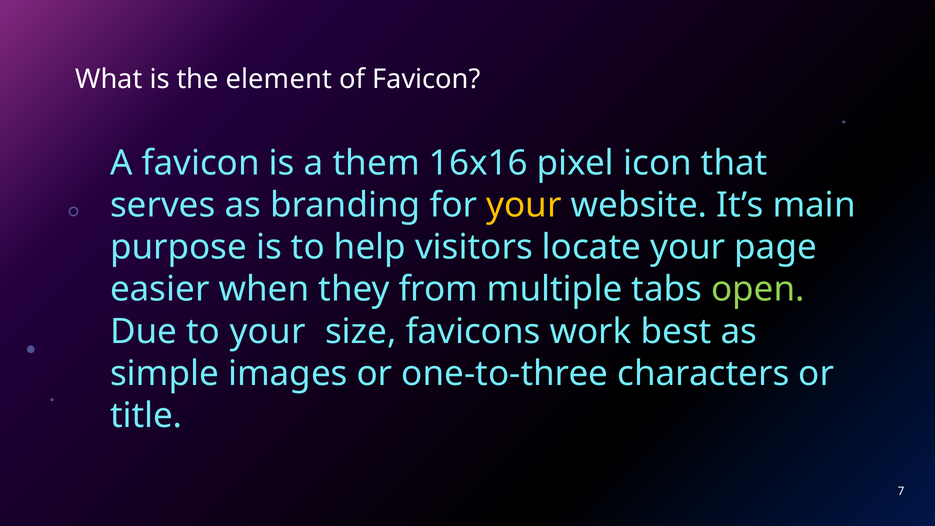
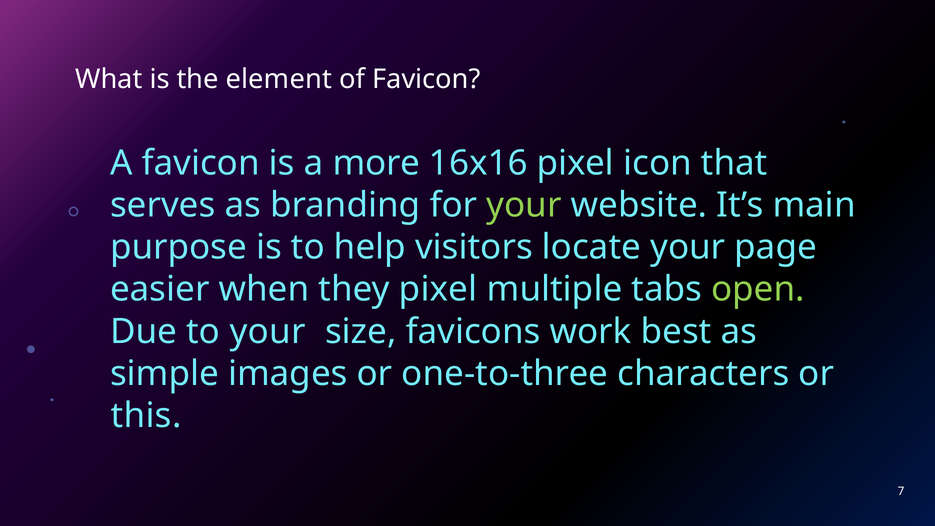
them: them -> more (376, 163)
your colour: yellow -> light green (524, 205)
they from: from -> pixel (438, 289)
title: title -> this (146, 416)
